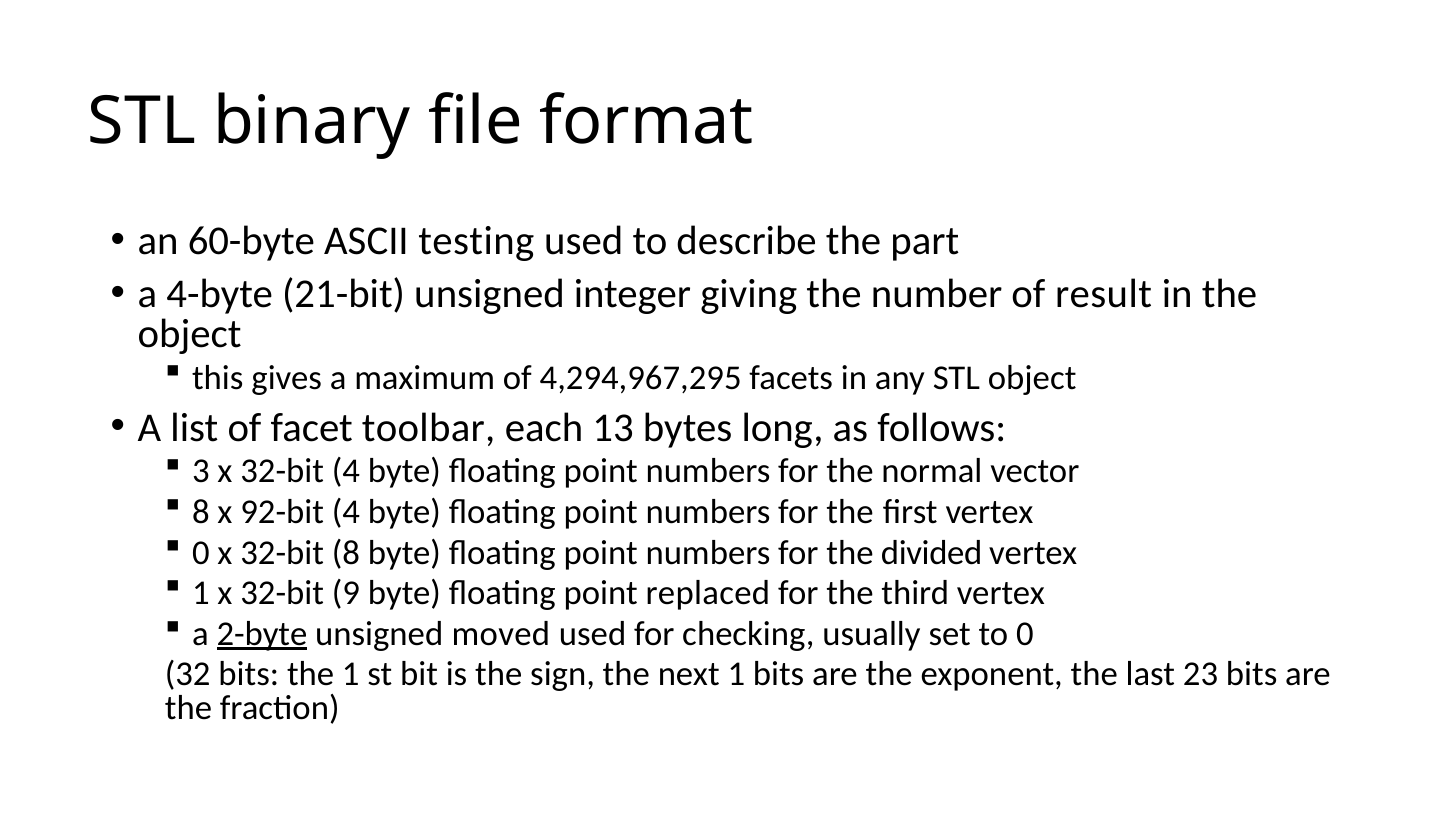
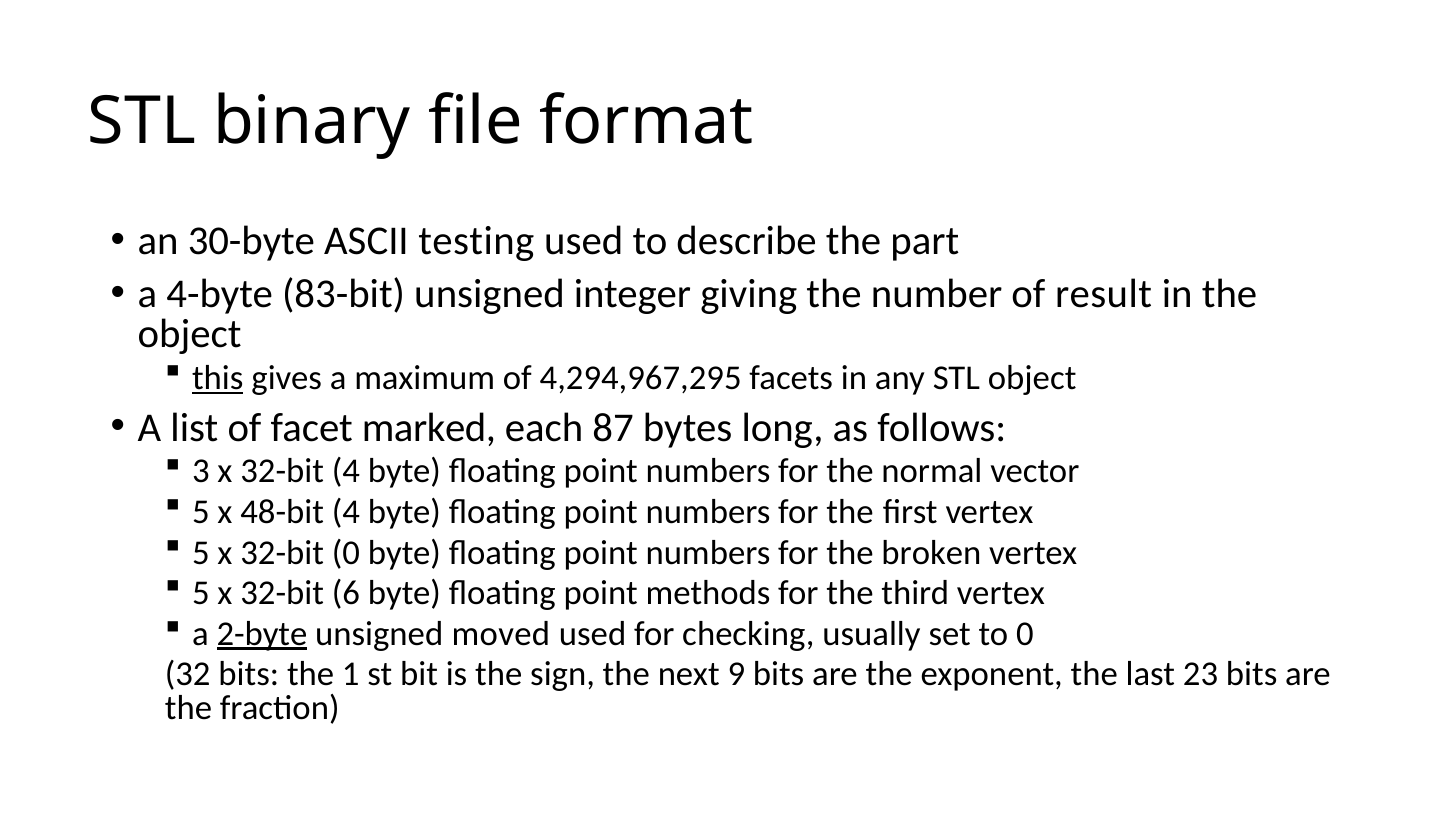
60-byte: 60-byte -> 30-byte (251, 241)
21-bit: 21-bit -> 83-bit (344, 294)
this underline: none -> present (218, 378)
toolbar: toolbar -> marked (429, 428)
13: 13 -> 87 (613, 428)
8: 8 -> 5 (201, 512)
92-bit: 92-bit -> 48-bit (282, 512)
0: 0 -> 5 (201, 552)
32-bit 8: 8 -> 0 (346, 552)
divided: divided -> broken (931, 552)
1: 1 -> 5 (201, 593)
9: 9 -> 6 (346, 593)
replaced: replaced -> methods (708, 593)
next 1: 1 -> 9 (736, 674)
